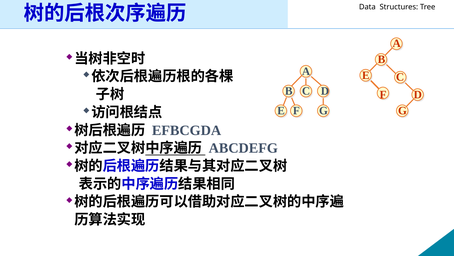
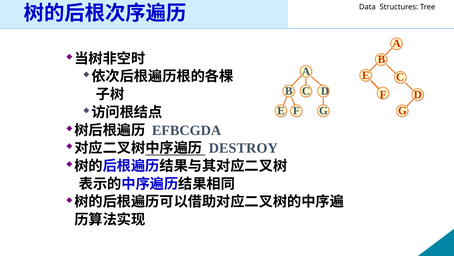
ABCDEFG: ABCDEFG -> DESTROY (243, 148)
